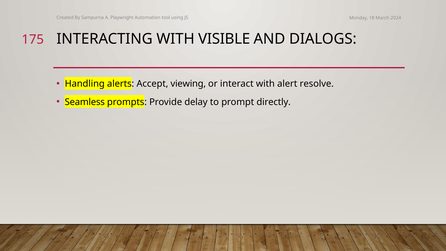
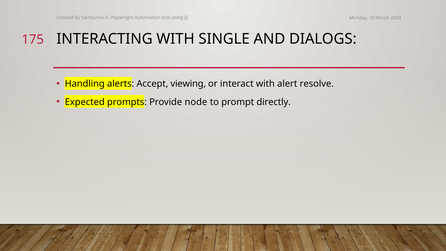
VISIBLE: VISIBLE -> SINGLE (224, 39)
Seamless: Seamless -> Expected (85, 102)
delay: delay -> node (196, 102)
